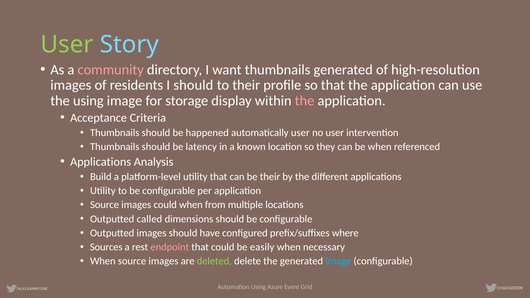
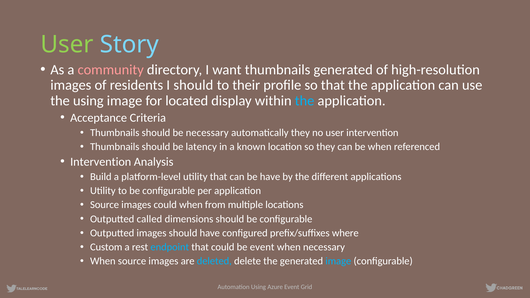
storage: storage -> located (187, 101)
the colour: pink -> light blue (305, 101)
be happened: happened -> necessary (207, 133)
automatically user: user -> they (300, 133)
Applications: Applications -> Intervention (101, 162)
be their: their -> have (270, 177)
Sources: Sources -> Custom (106, 247)
endpoint colour: pink -> light blue (170, 247)
be easily: easily -> event (262, 247)
deleted colour: light green -> light blue (214, 261)
